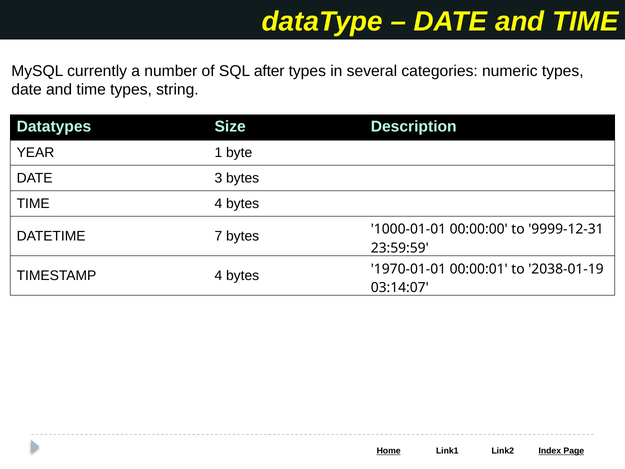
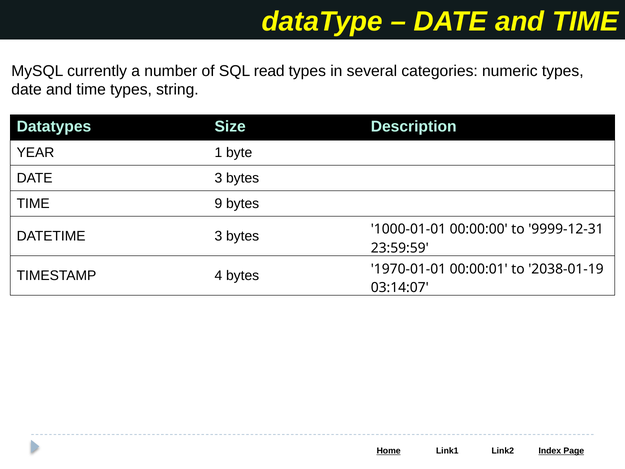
after: after -> read (269, 71)
TIME 4: 4 -> 9 (218, 203)
DATETIME 7: 7 -> 3 (218, 236)
